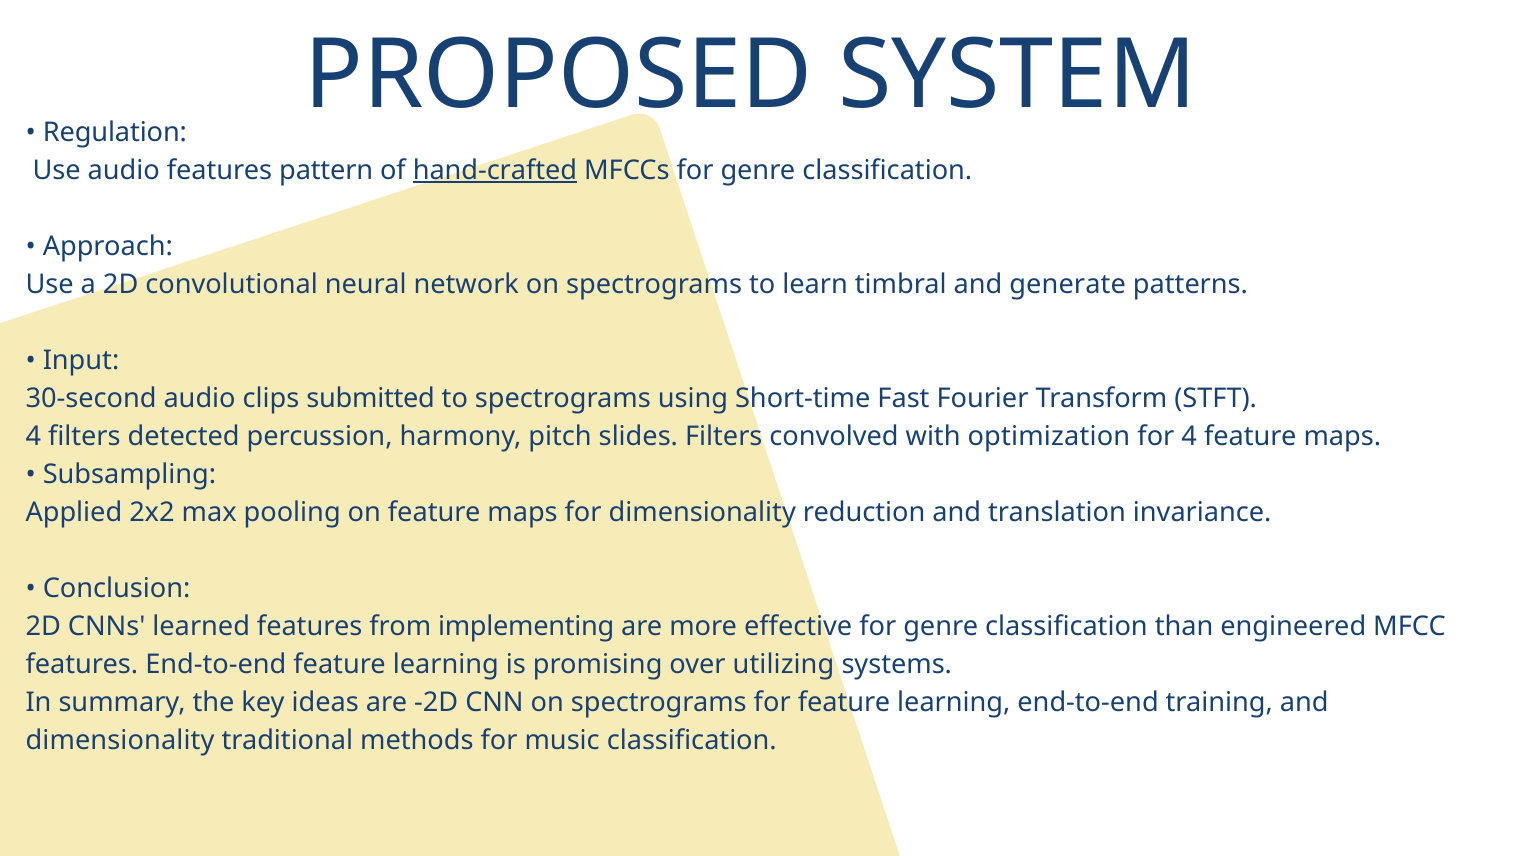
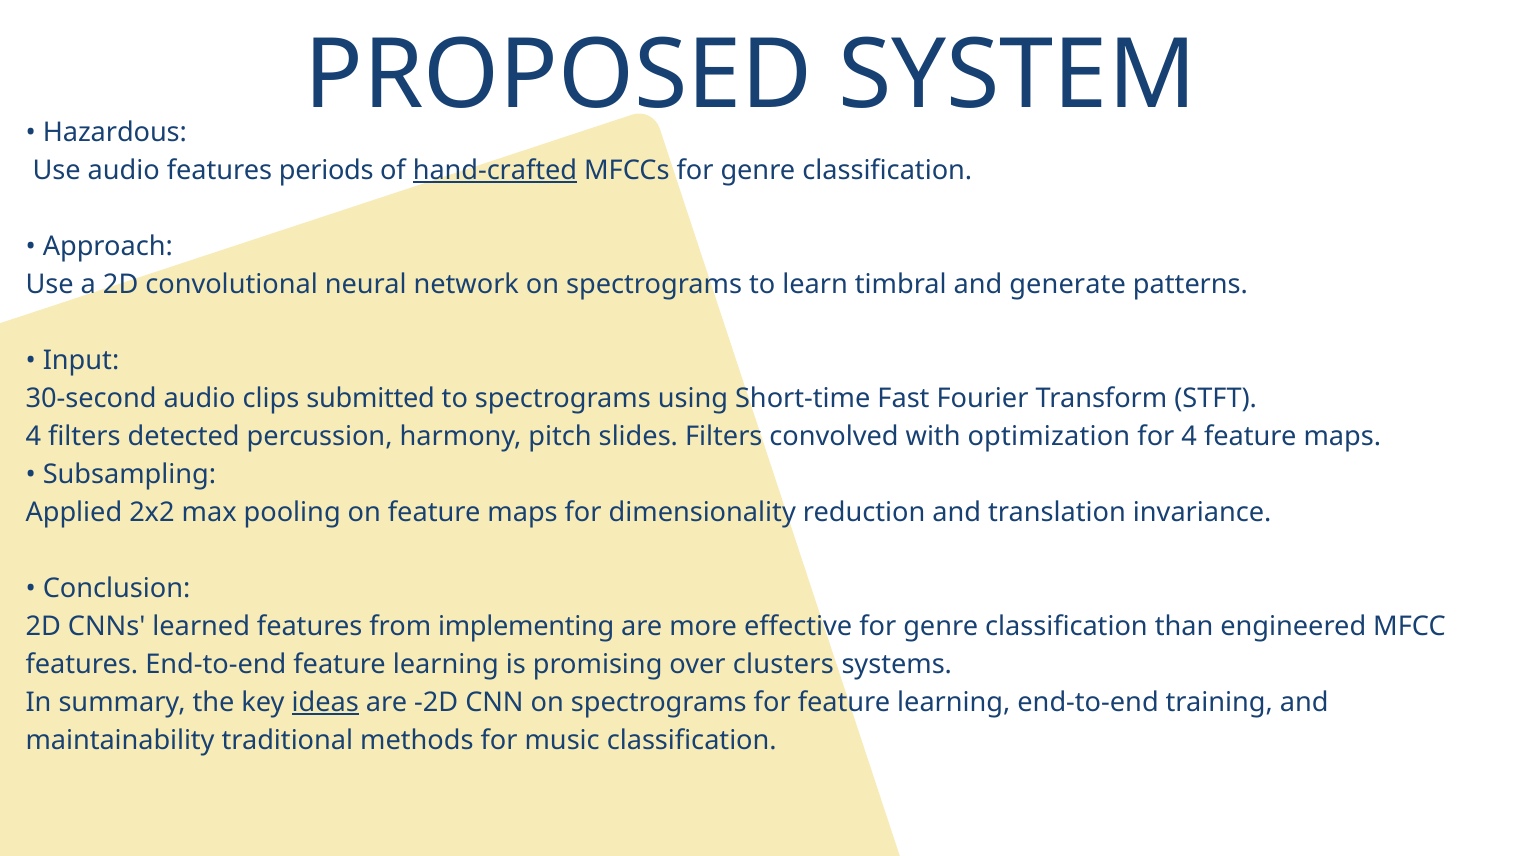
Regulation: Regulation -> Hazardous (115, 132)
pattern: pattern -> periods (326, 170)
utilizing: utilizing -> clusters (783, 665)
ideas underline: none -> present (325, 703)
dimensionality: dimensionality -> maintainability (120, 741)
